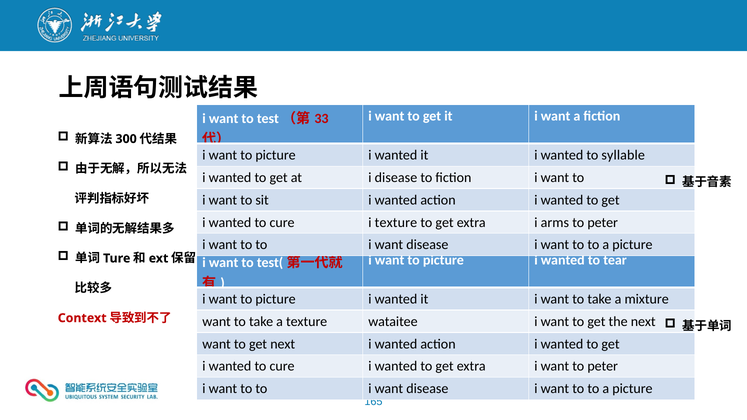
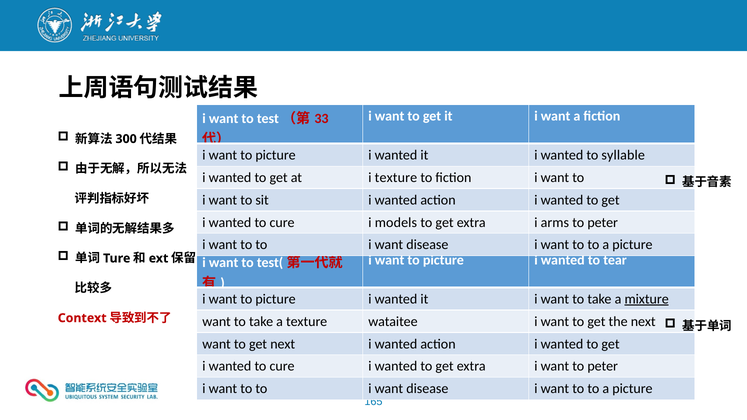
i disease: disease -> texture (396, 178)
i texture: texture -> models (396, 223)
mixture underline: none -> present (647, 299)
